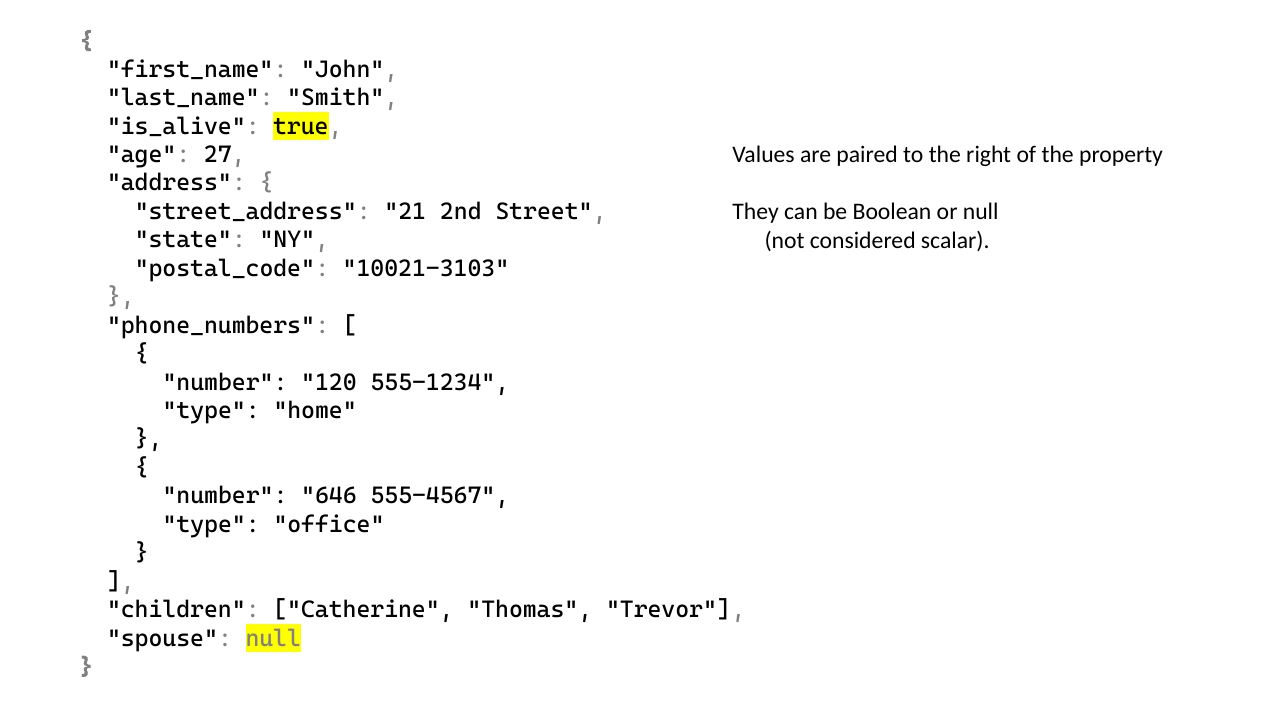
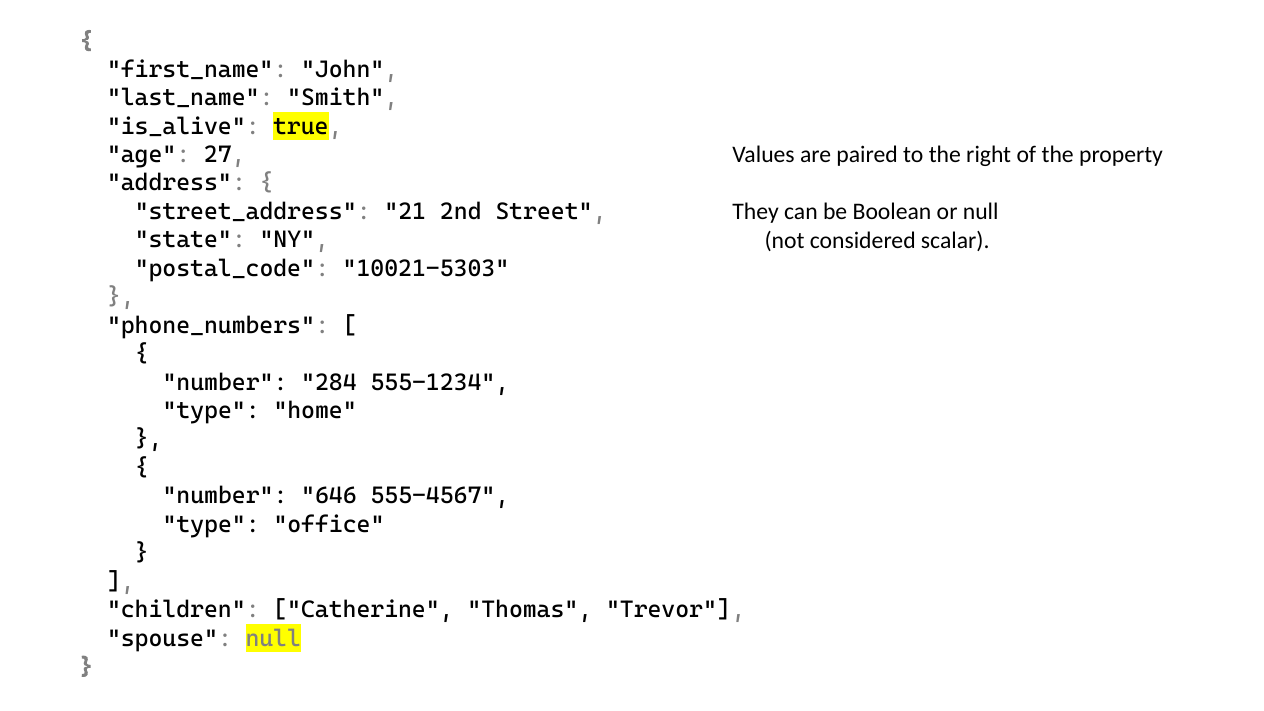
10021-3103: 10021-3103 -> 10021-5303 (426, 268)
120: 120 -> 284 (329, 382)
